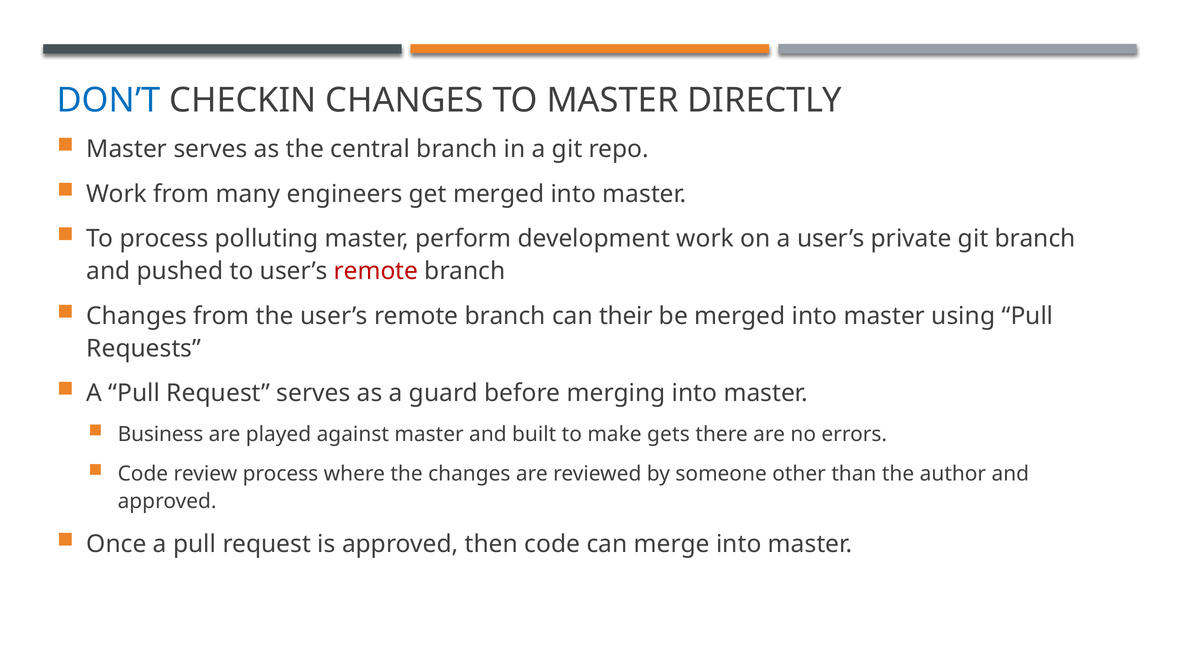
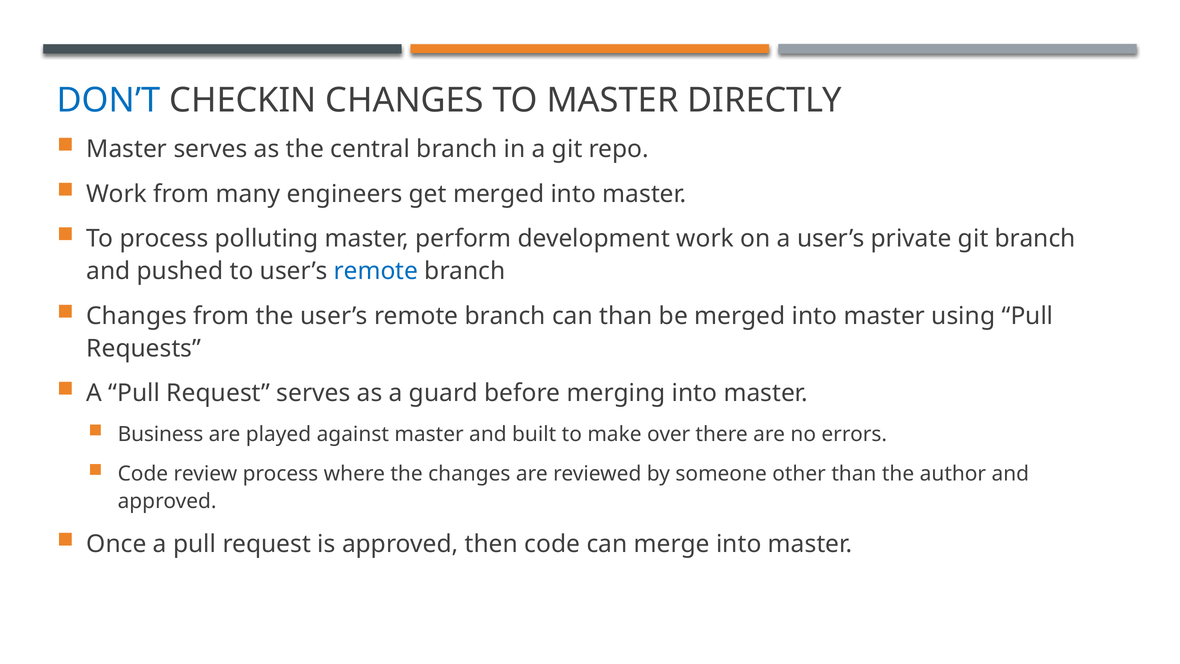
remote colour: red -> blue (376, 271)
can their: their -> than (626, 316)
gets: gets -> over (669, 434)
